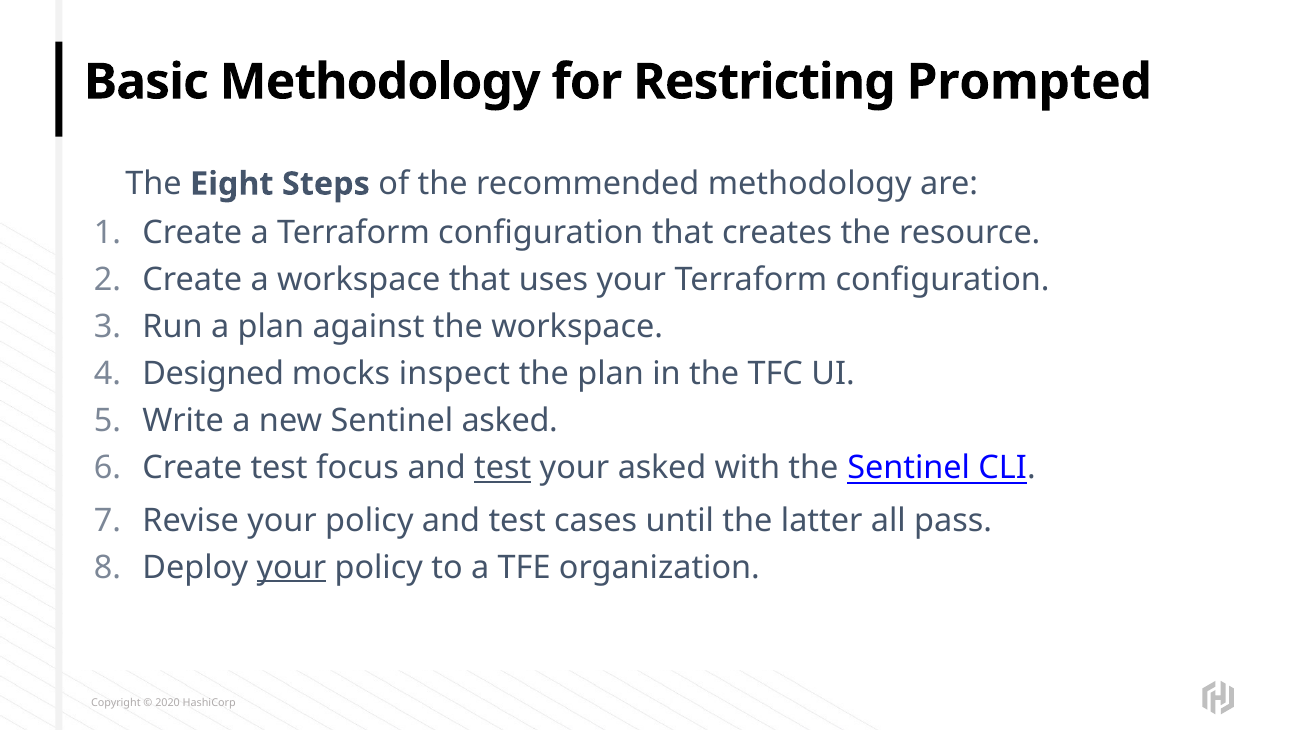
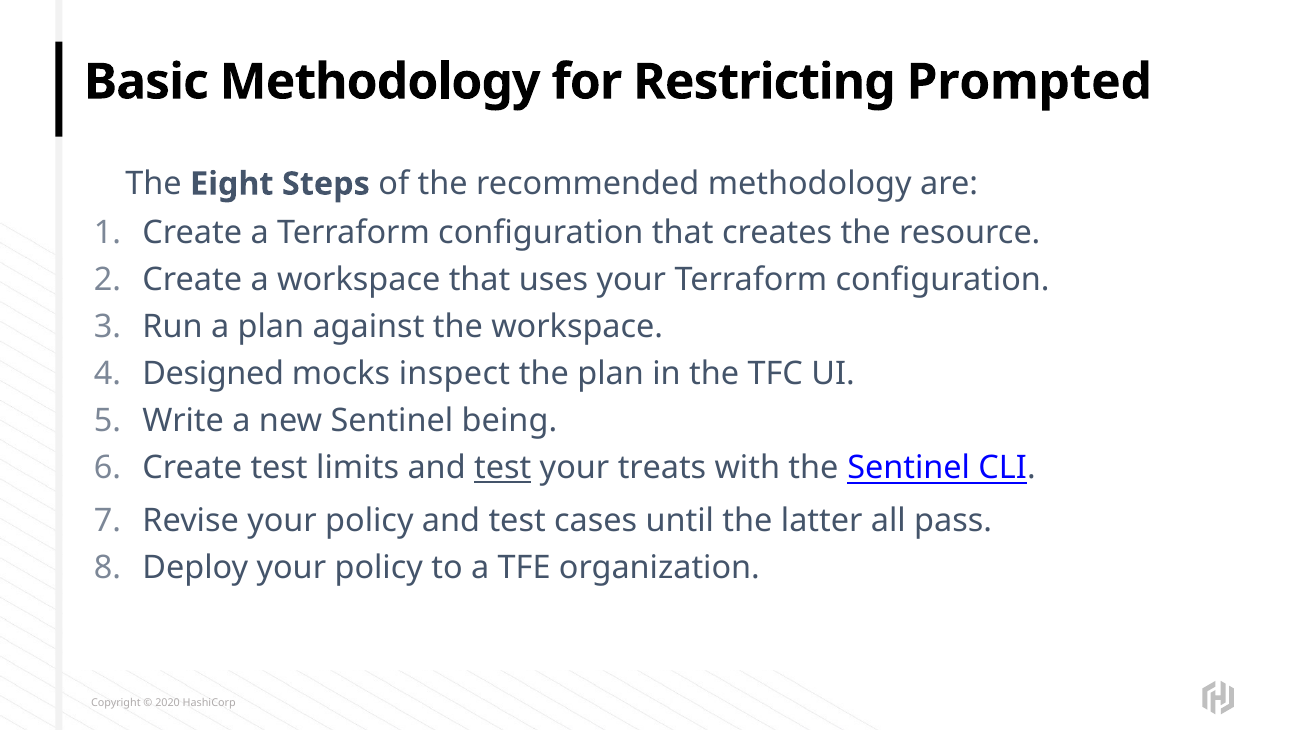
Sentinel asked: asked -> being (509, 421)
focus: focus -> limits (358, 468)
your asked: asked -> treats (662, 468)
your underline: present -> none (291, 567)
